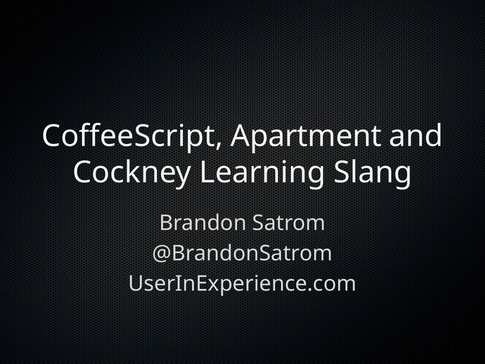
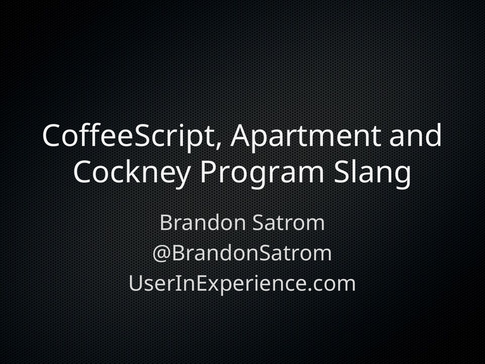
Learning: Learning -> Program (262, 172)
